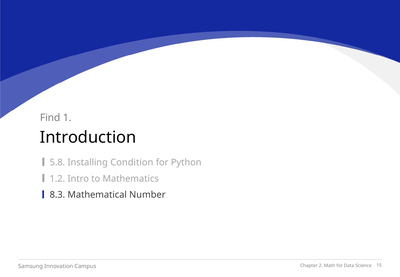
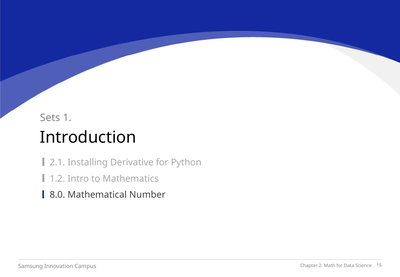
Find: Find -> Sets (50, 118)
5.8: 5.8 -> 2.1 (57, 162)
Condition: Condition -> Derivative (132, 162)
8.3: 8.3 -> 8.0 (57, 195)
